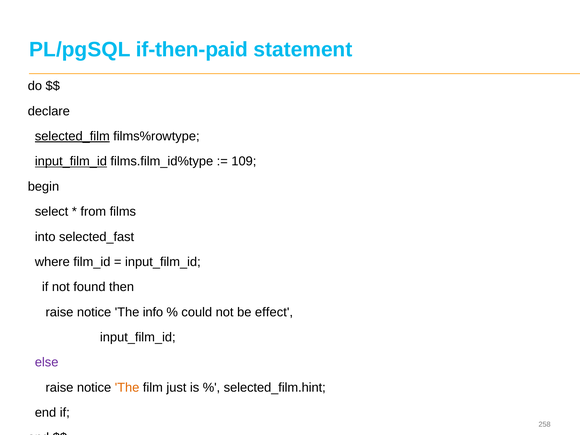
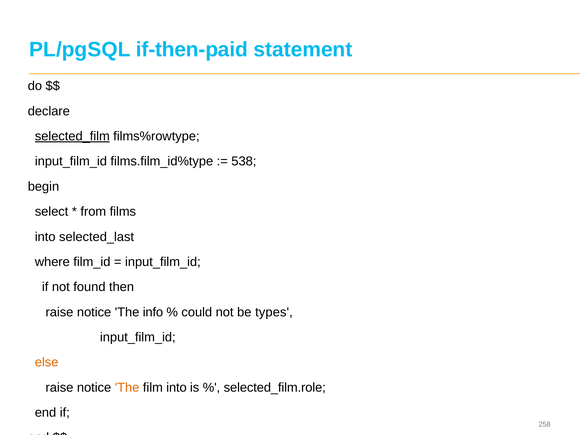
input_film_id underline: present -> none (71, 161)
109: 109 -> 538 (244, 161)
selected_fast: selected_fast -> selected_last (97, 237)
effect: effect -> types (274, 312)
else colour: purple -> orange (47, 362)
film just: just -> into (176, 387)
selected_film.hint: selected_film.hint -> selected_film.role (275, 387)
